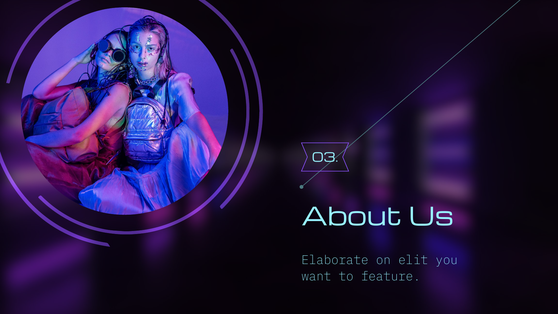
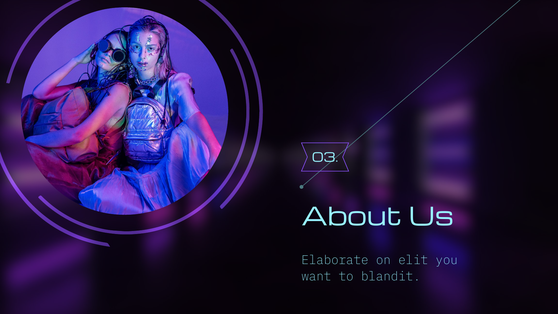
feature: feature -> blandit (391, 276)
